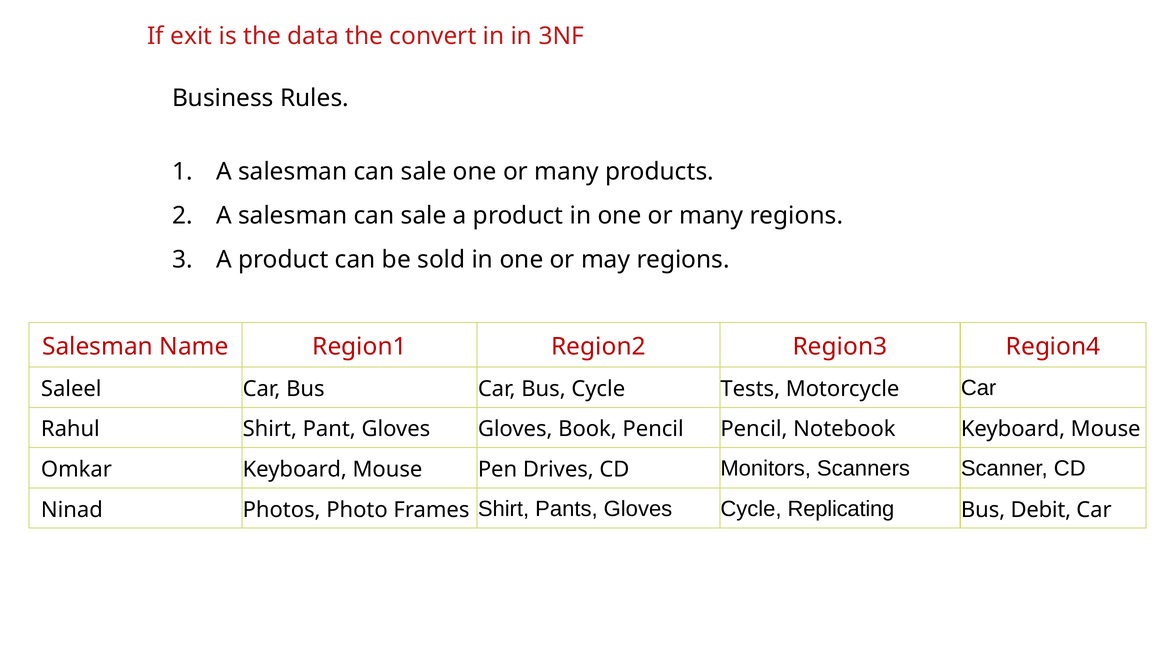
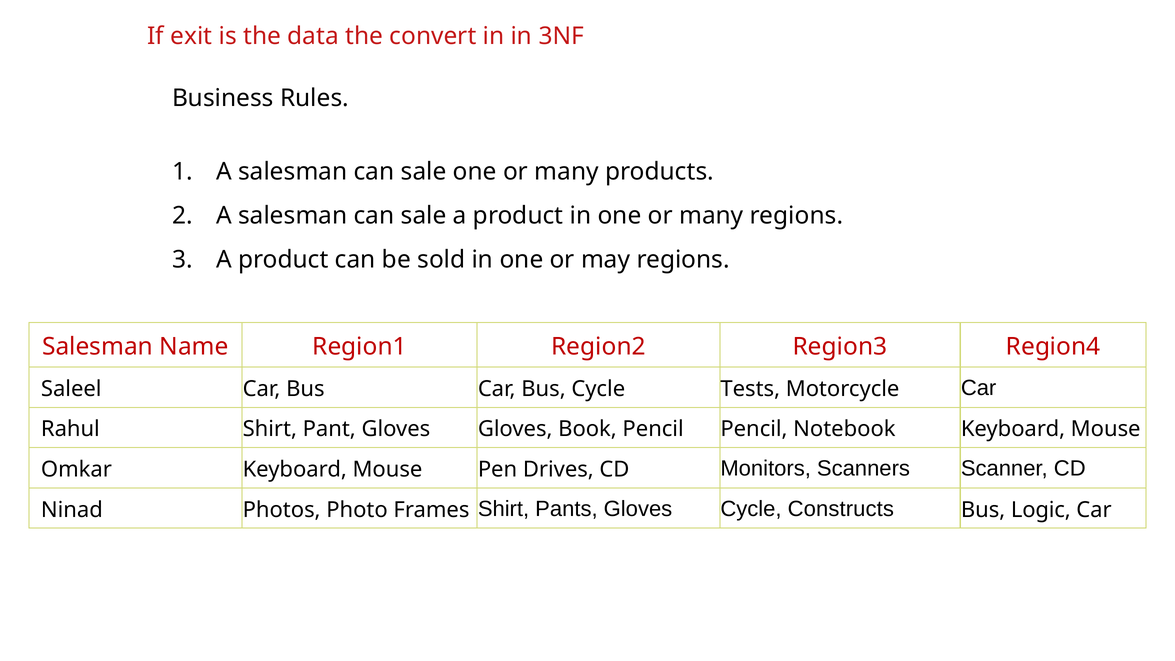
Replicating: Replicating -> Constructs (841, 509)
Debit: Debit -> Logic (1041, 510)
